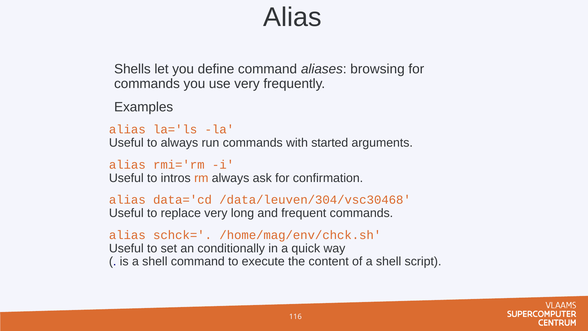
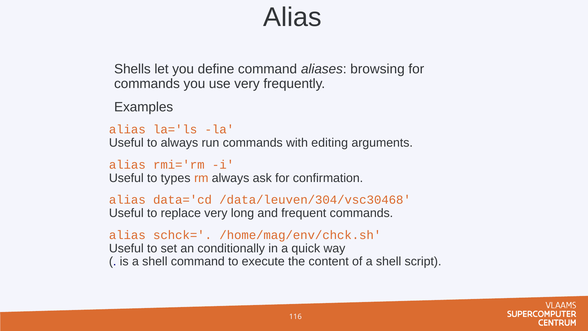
started: started -> editing (330, 143)
intros: intros -> types (176, 178)
